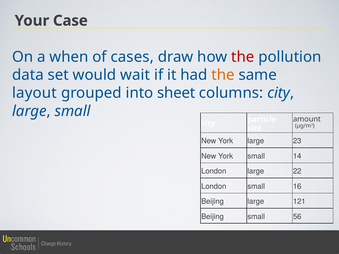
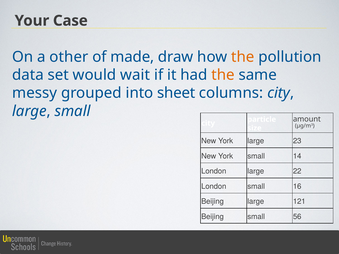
when: when -> other (69, 57)
cases: cases -> made (132, 57)
the colour: red -> orange (243, 57)
layout: layout -> messy (35, 93)
